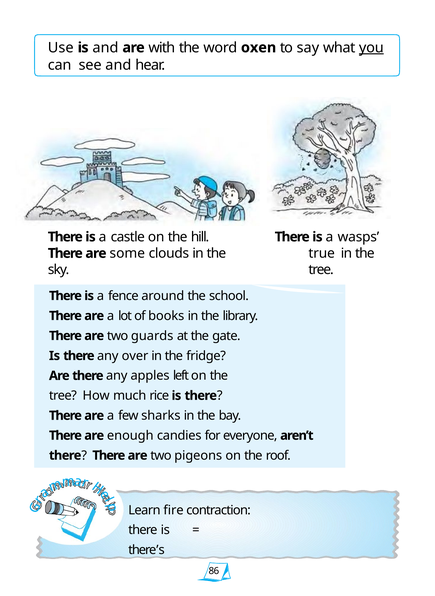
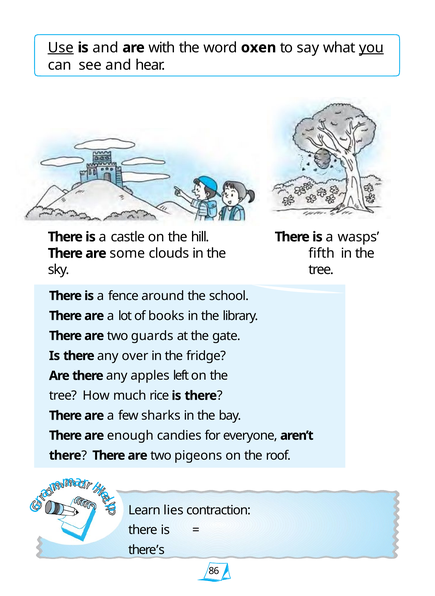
Use underline: none -> present (61, 48)
true: true -> fifth (322, 253)
fire: fire -> lies (173, 510)
